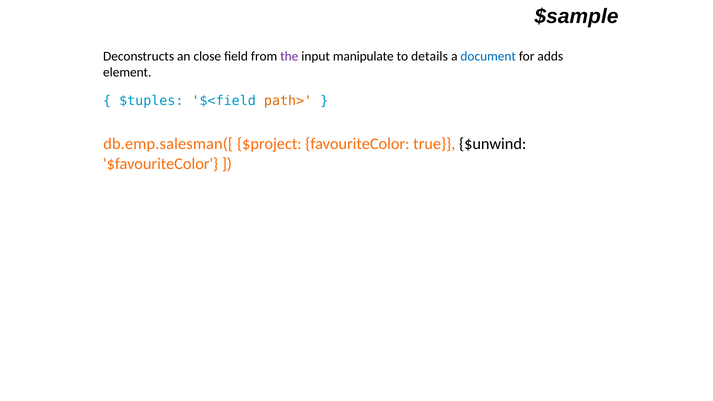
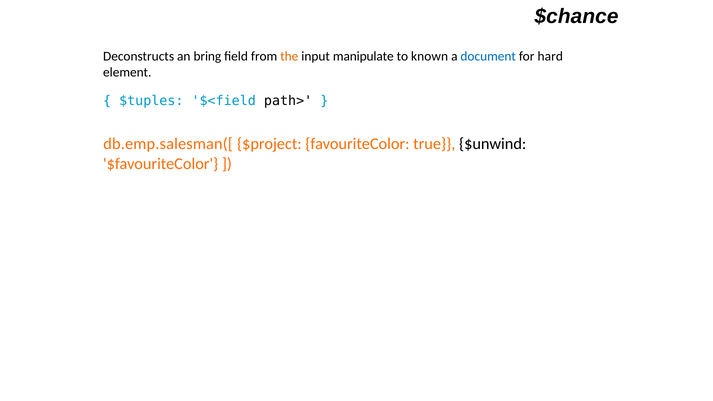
$sample: $sample -> $chance (576, 17)
close: close -> bring (207, 56)
the colour: purple -> orange (289, 56)
details: details -> known (430, 56)
adds: adds -> hard (550, 56)
path> colour: orange -> black (288, 101)
